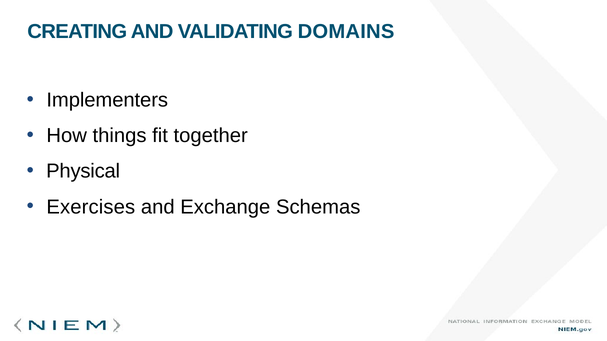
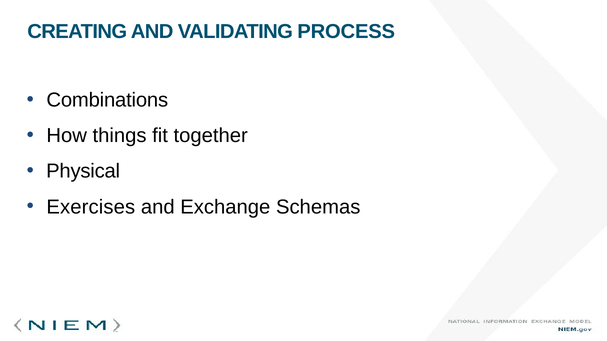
DOMAINS: DOMAINS -> PROCESS (346, 32)
Implementers: Implementers -> Combinations (107, 100)
